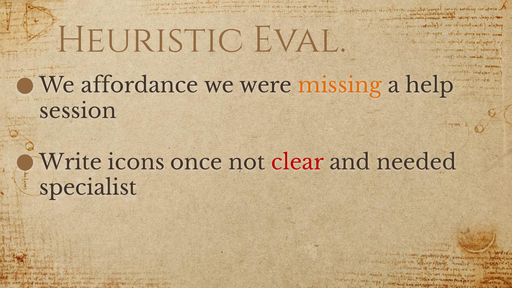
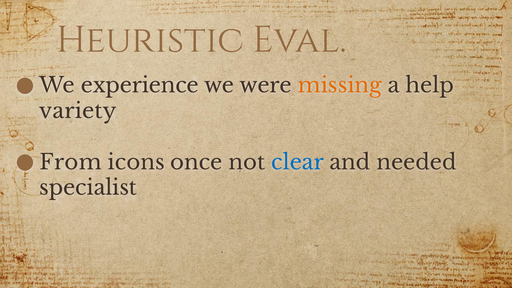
affordance: affordance -> experience (140, 86)
session: session -> variety (78, 111)
Write: Write -> From (71, 162)
clear colour: red -> blue (298, 162)
